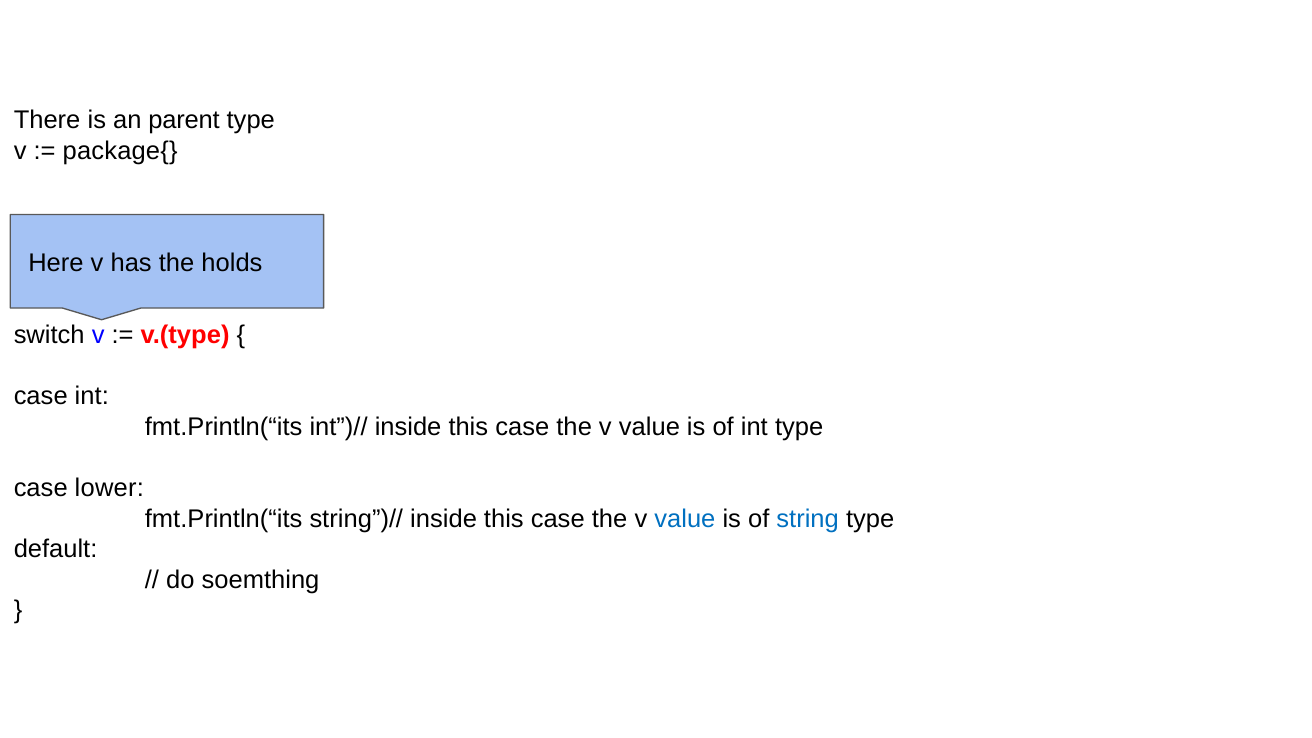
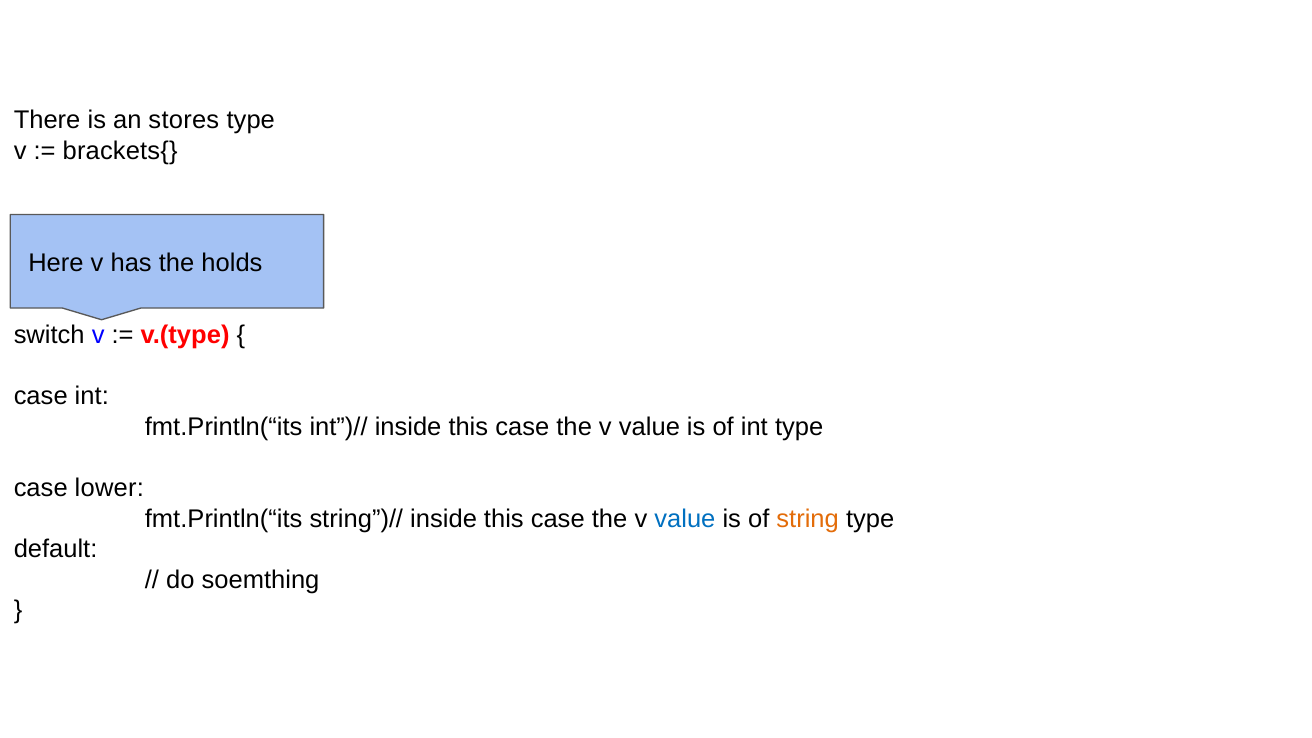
parent: parent -> stores (184, 120)
package{: package{ -> brackets{ (120, 151)
string colour: blue -> orange (808, 519)
